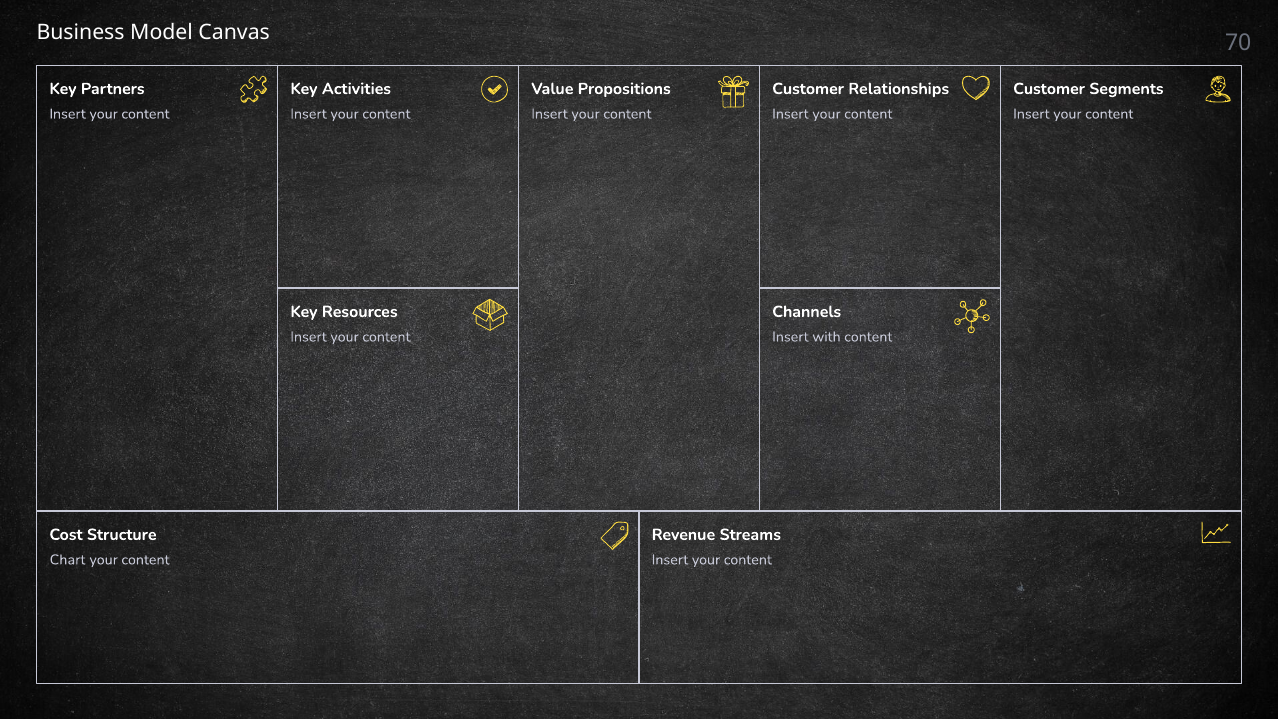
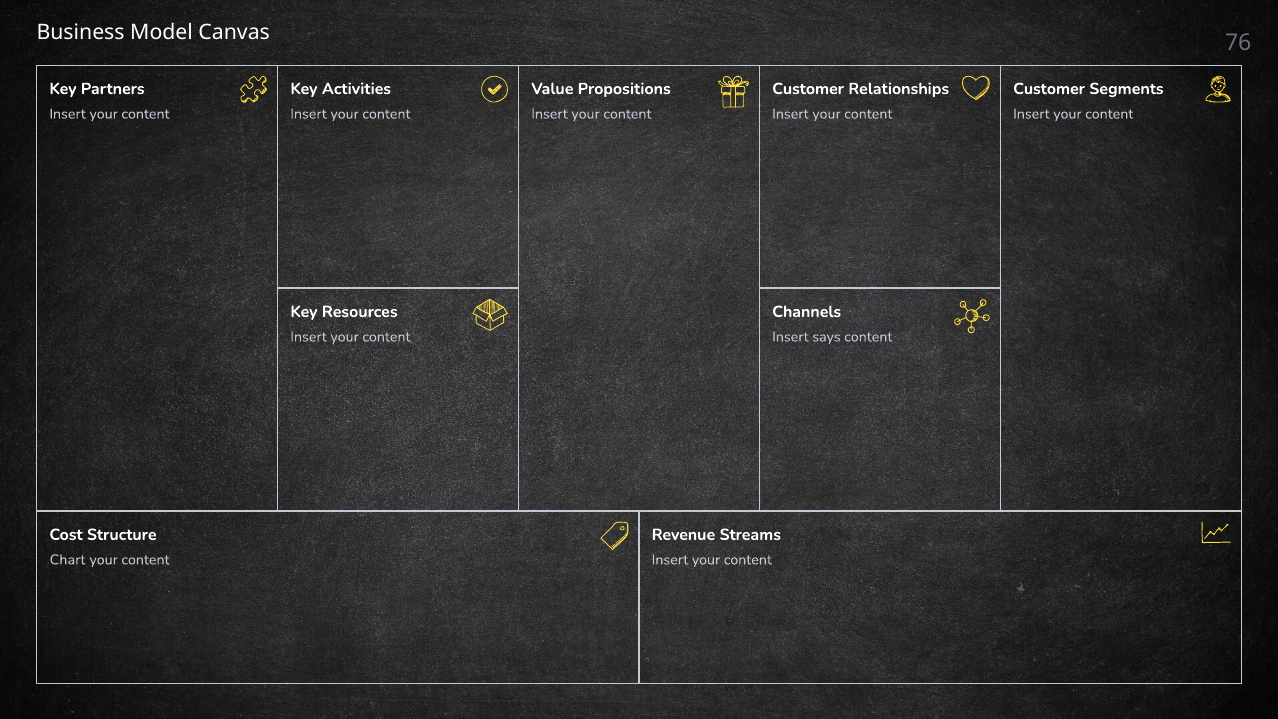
70: 70 -> 76 (1238, 43)
with: with -> says (827, 337)
